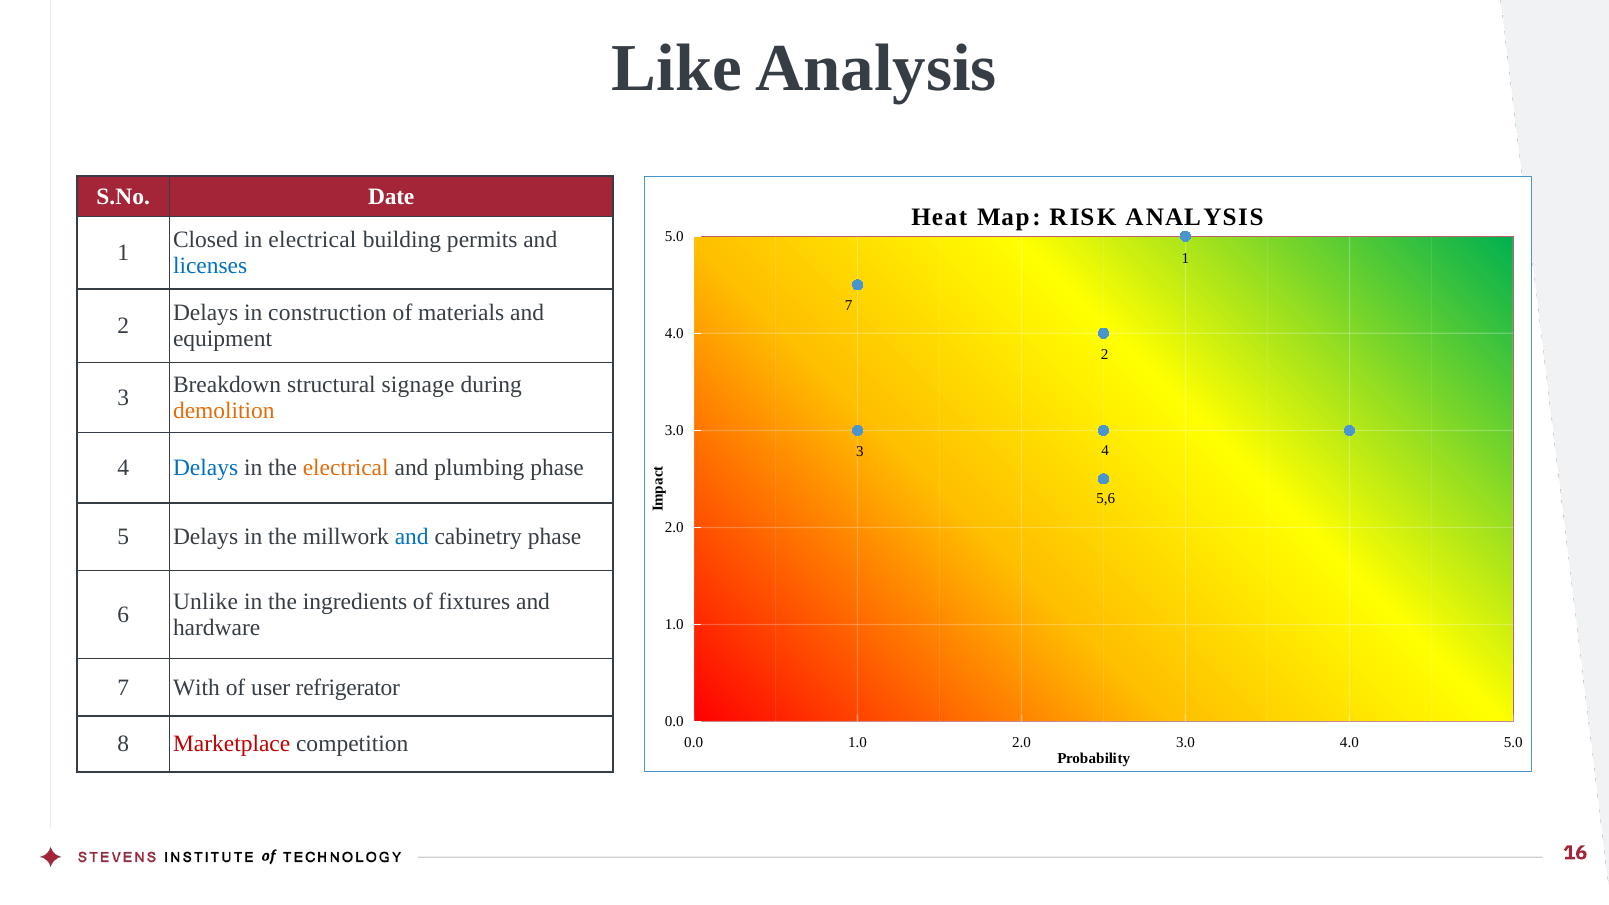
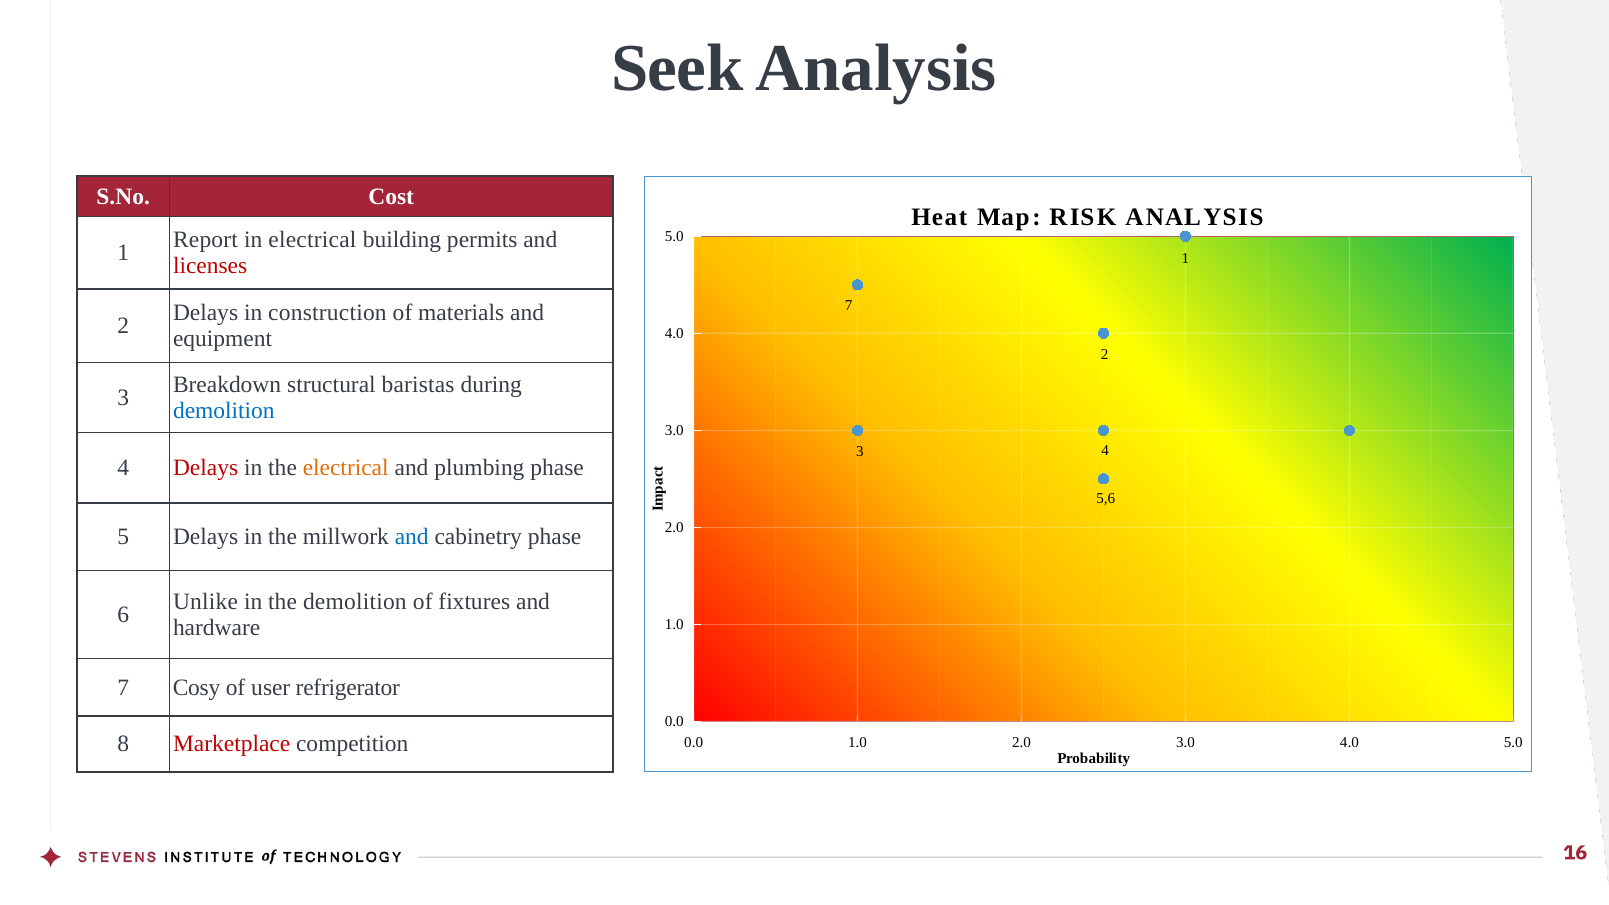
Like: Like -> Seek (677, 68)
Date: Date -> Cost (391, 197)
Closed: Closed -> Report (205, 240)
licenses colour: blue -> red (210, 266)
signage: signage -> baristas (418, 385)
demolition colour: orange -> blue (224, 411)
Delays colour: blue -> red (206, 468)
the ingredients: ingredients -> demolition (355, 602)
With: With -> Cosy (197, 688)
